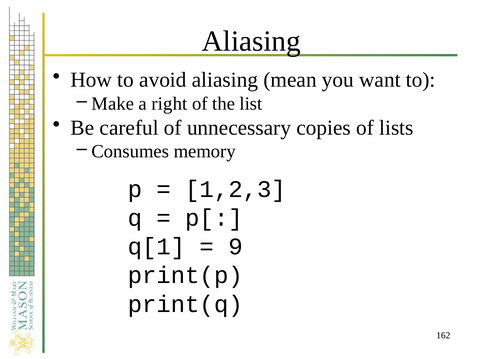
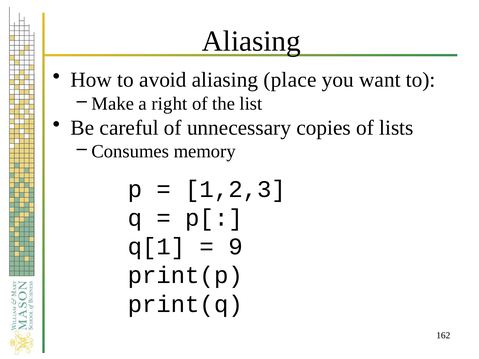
mean: mean -> place (290, 80)
